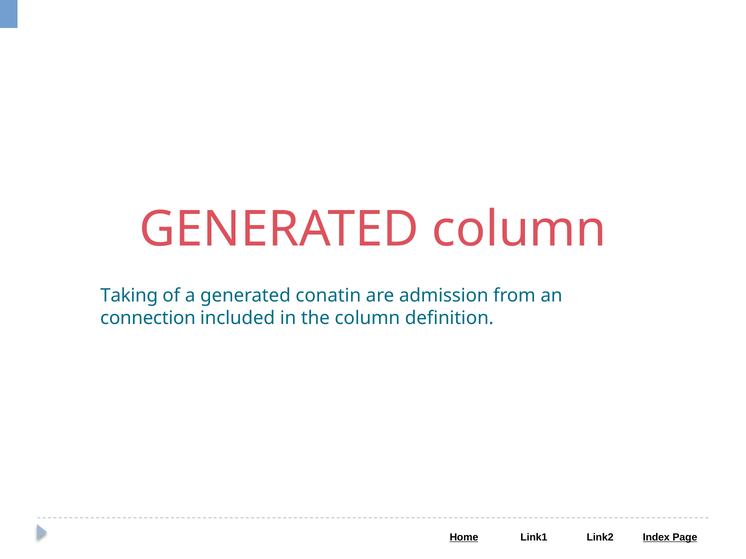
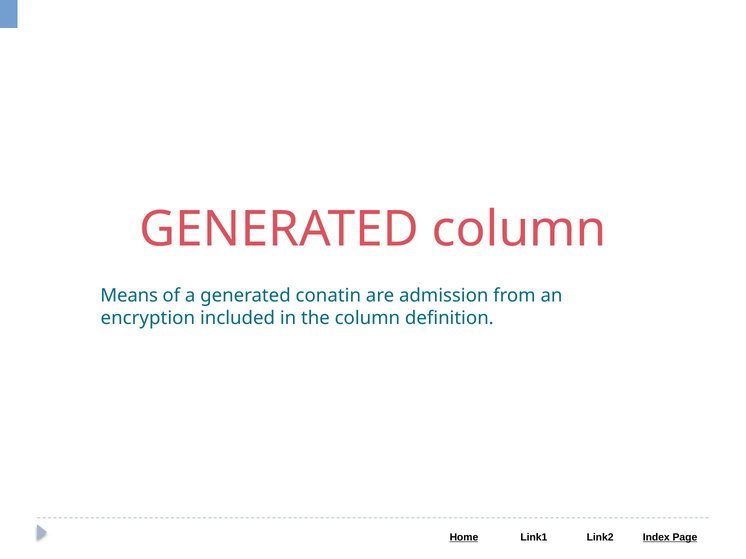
Taking: Taking -> Means (129, 296)
connection: connection -> encryption (148, 318)
